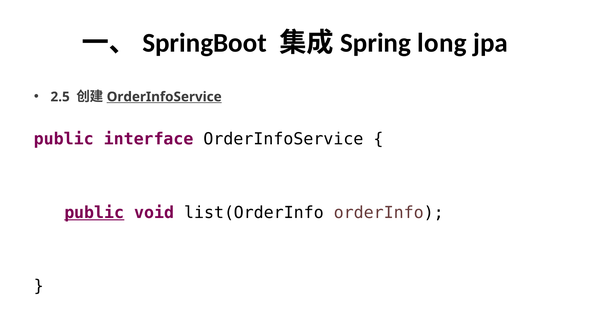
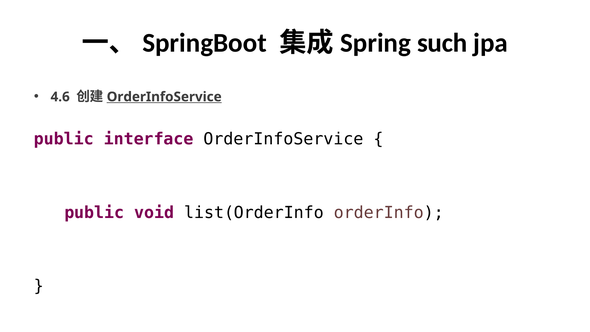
long: long -> such (442, 43)
2.5: 2.5 -> 4.6 (60, 97)
public underline: present -> none (94, 212)
